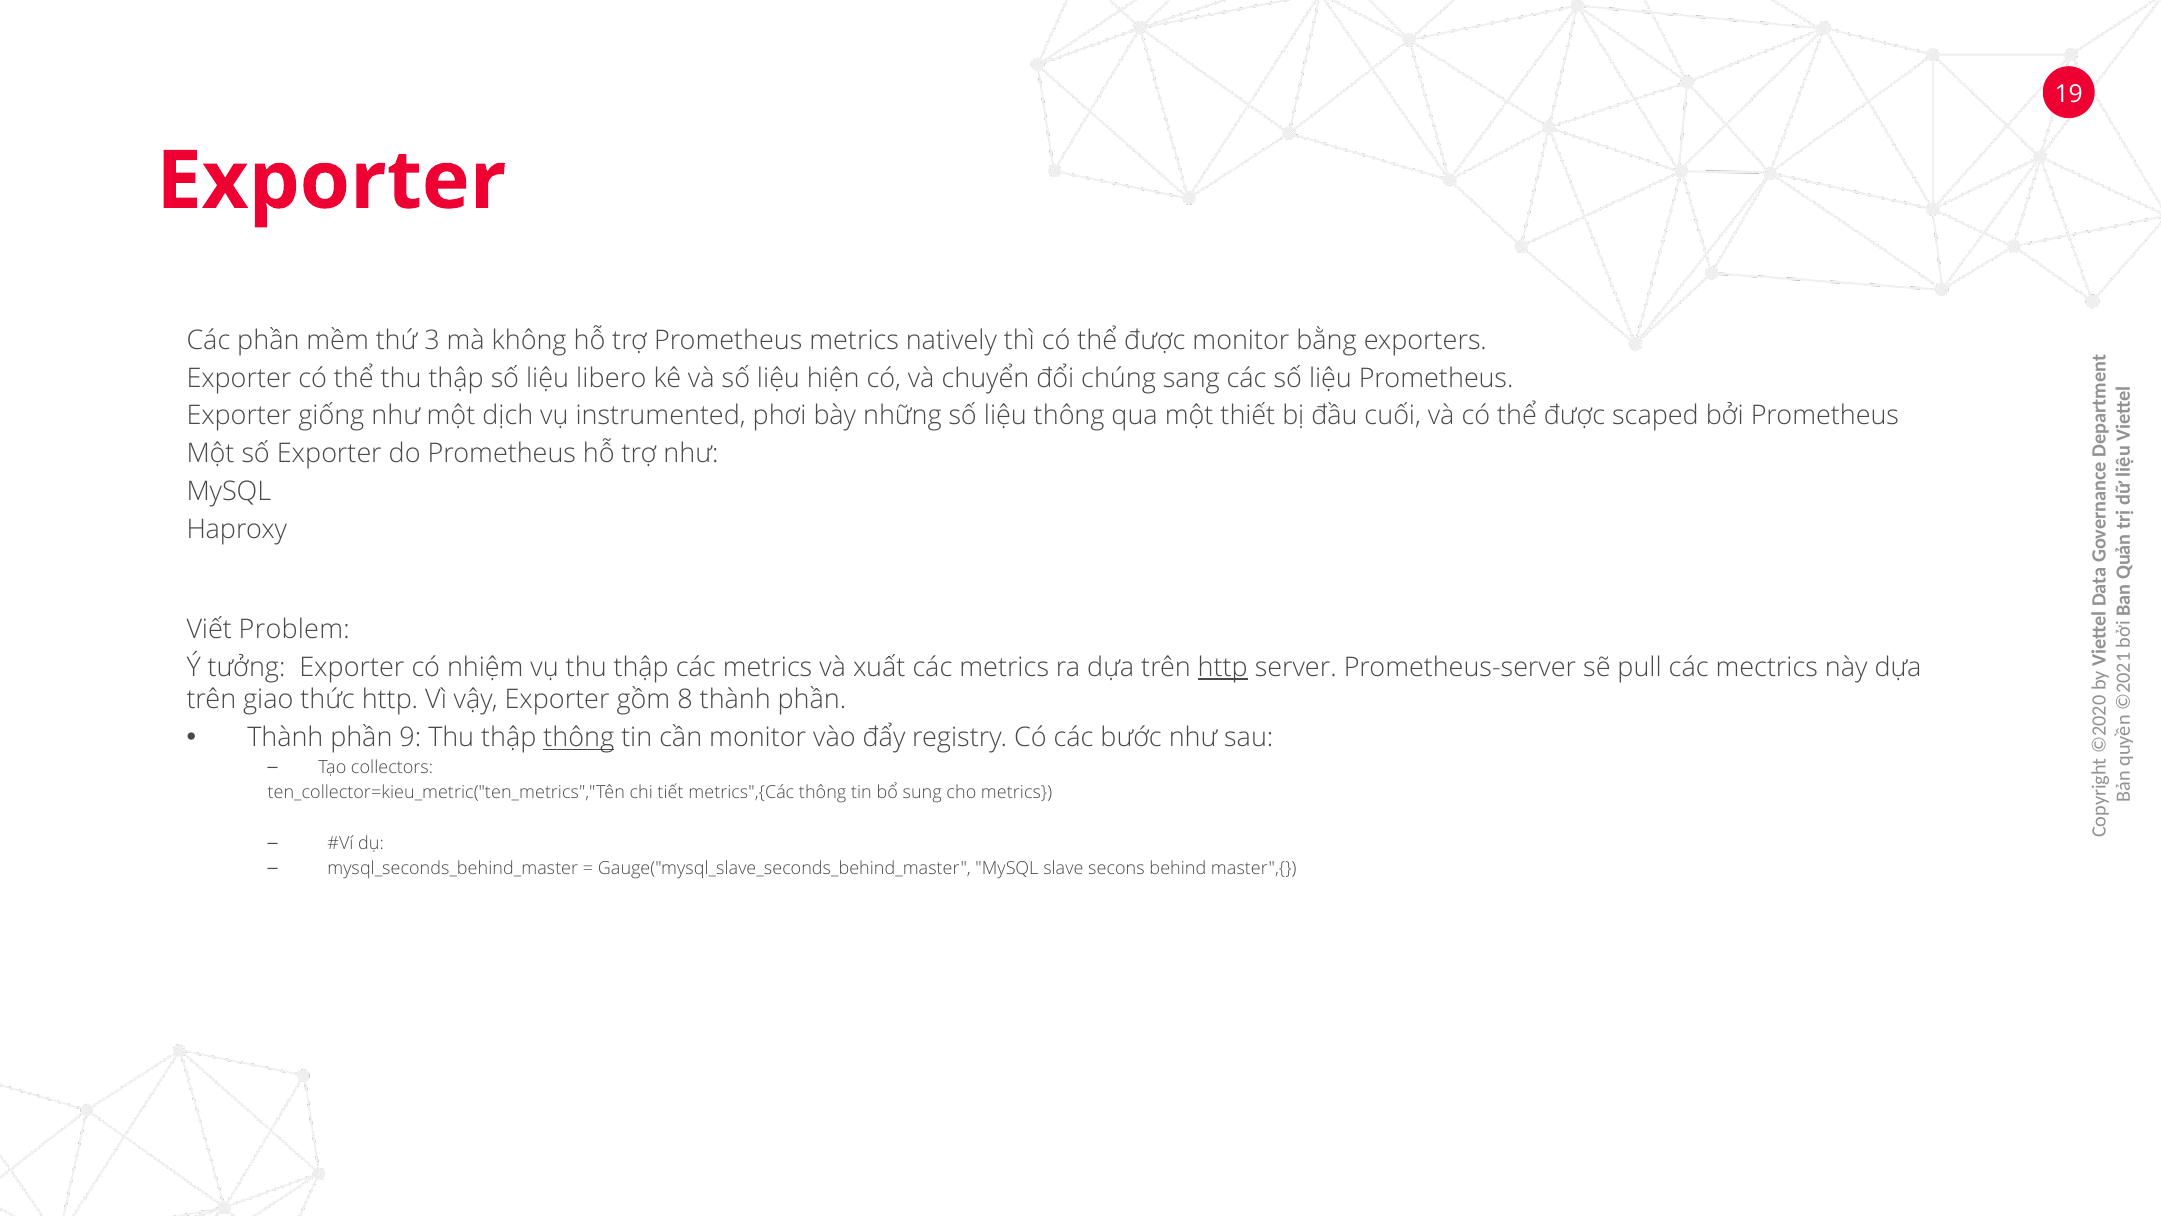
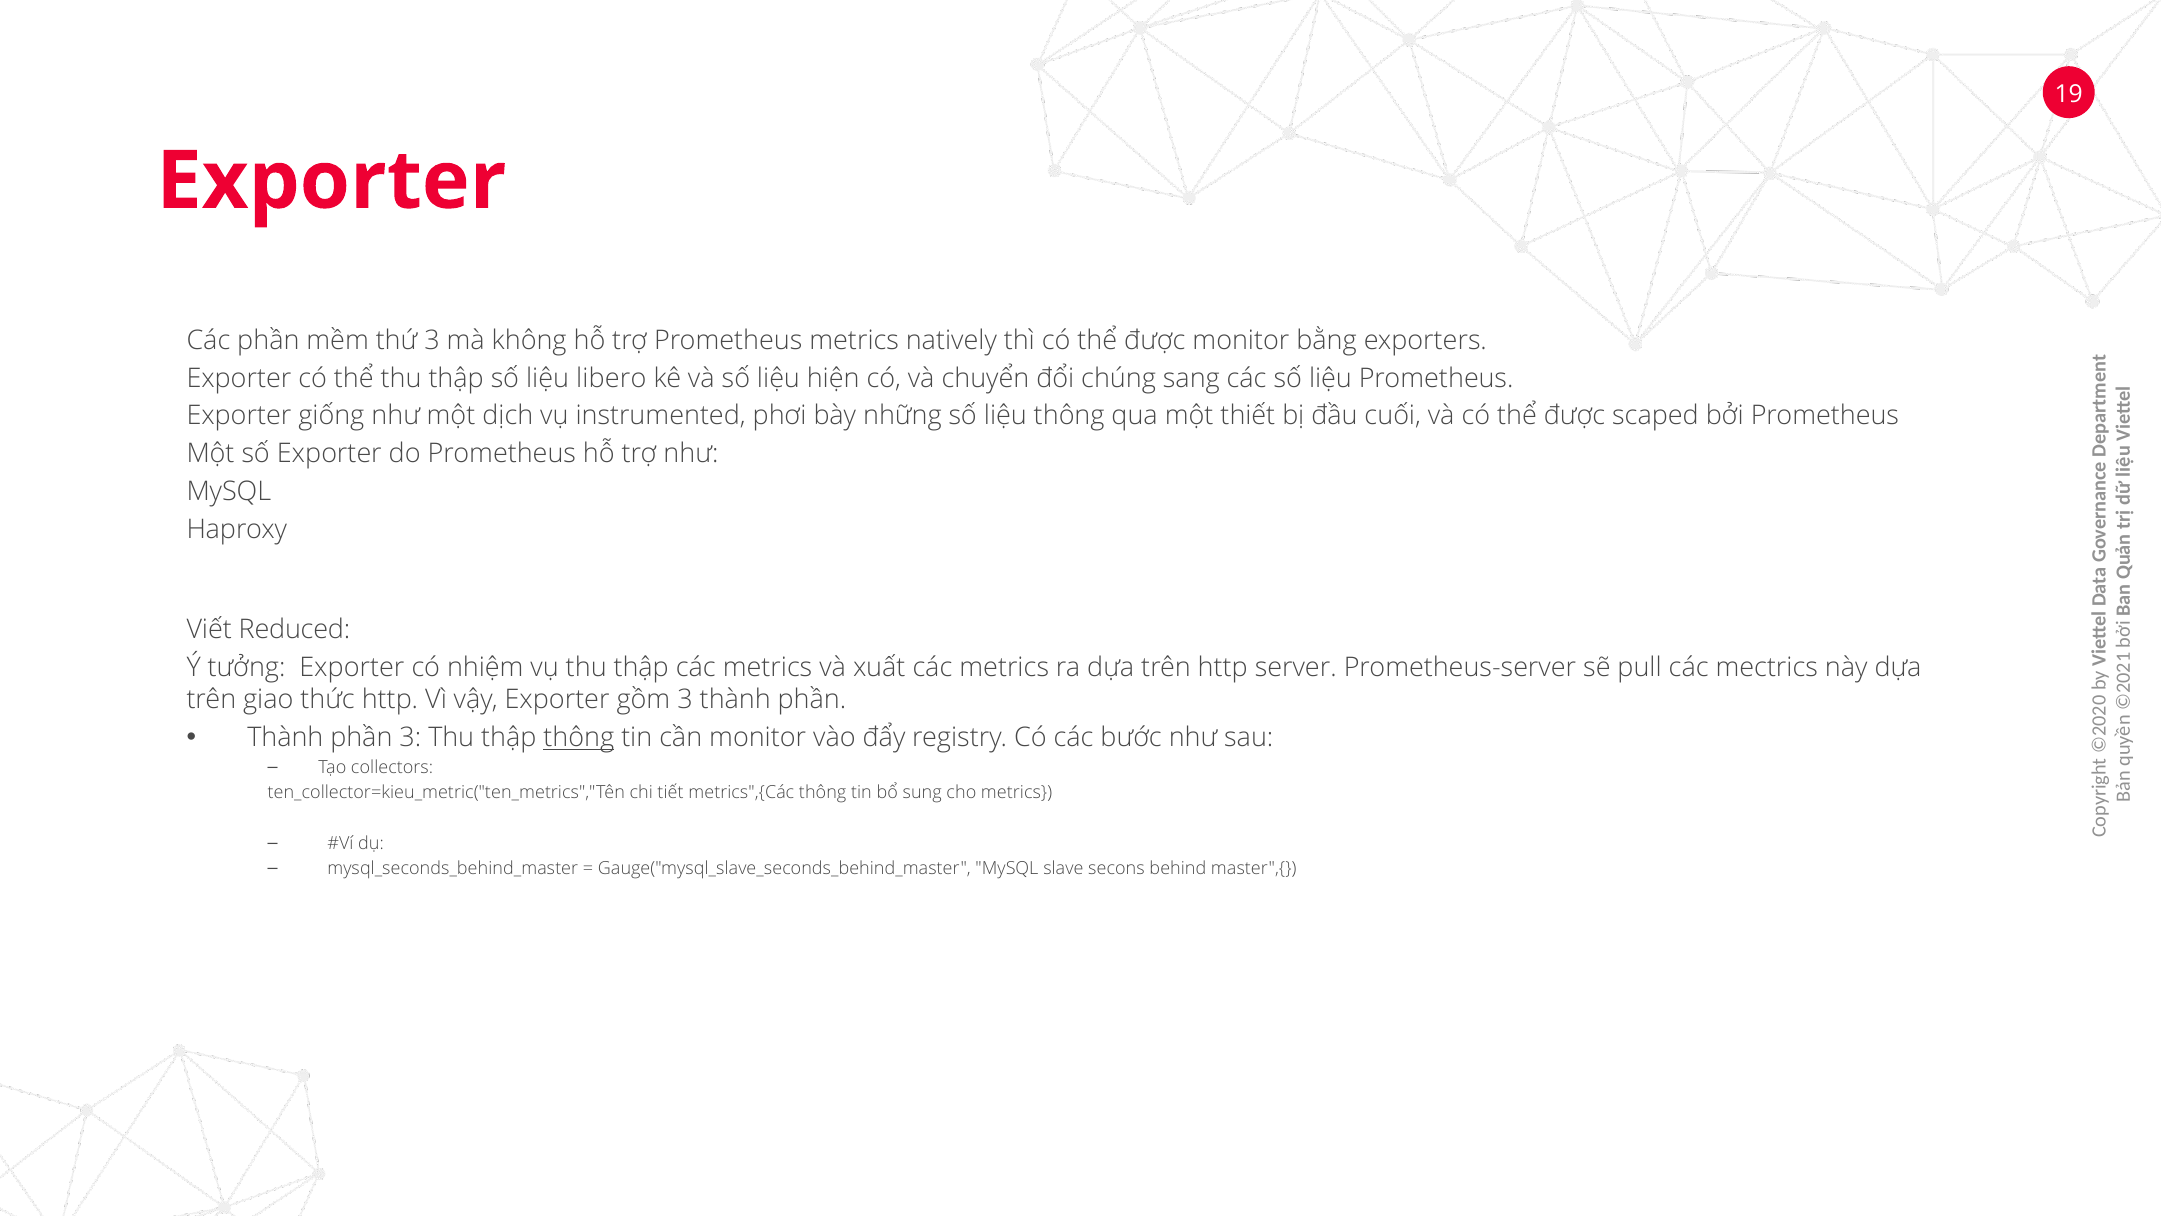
Problem: Problem -> Reduced (294, 629)
http underline: present -> none (1223, 667)
gồm 8: 8 -> 3 (685, 700)
phần 9: 9 -> 3 (410, 737)
